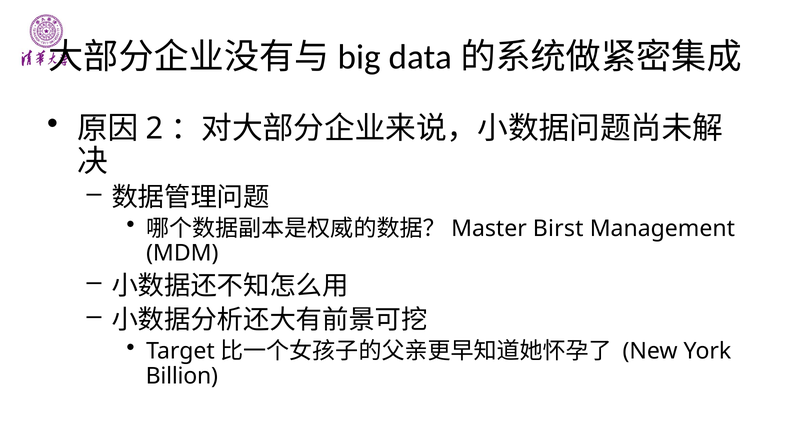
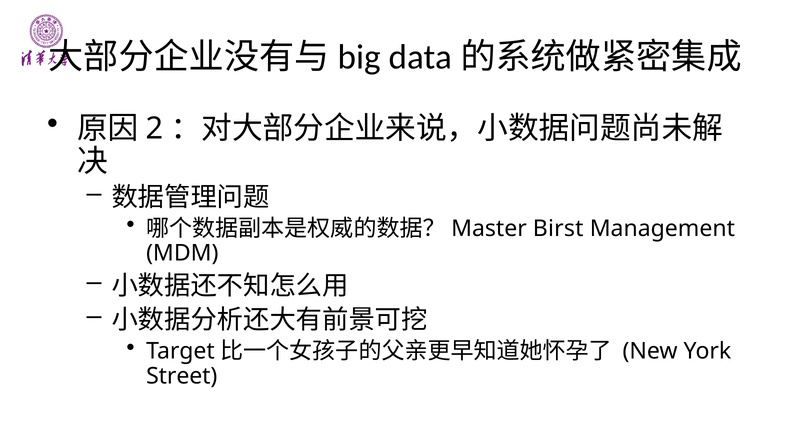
Billion: Billion -> Street (182, 375)
